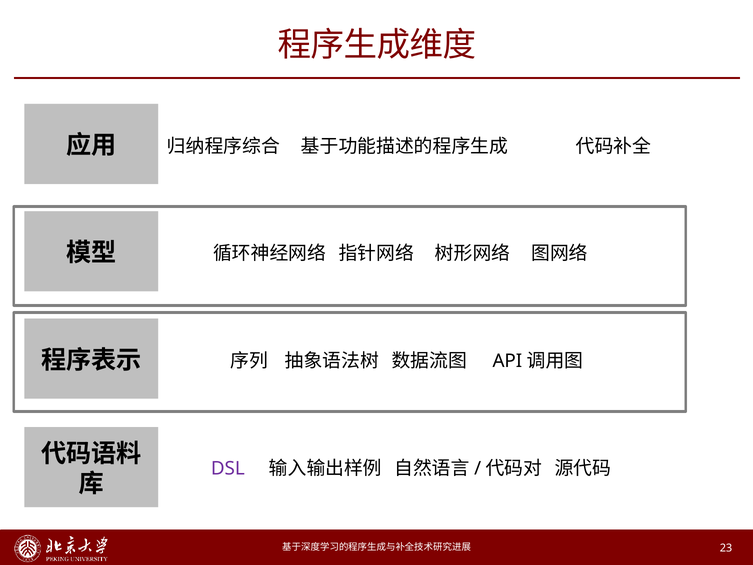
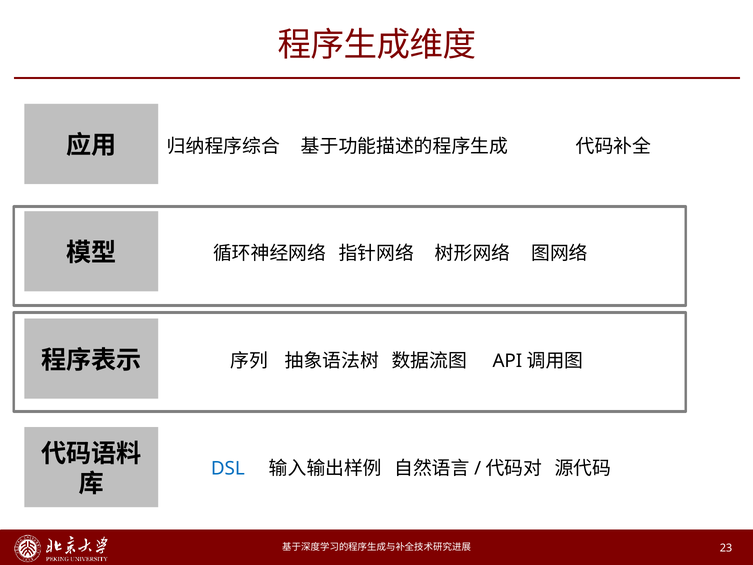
DSL colour: purple -> blue (228, 468)
